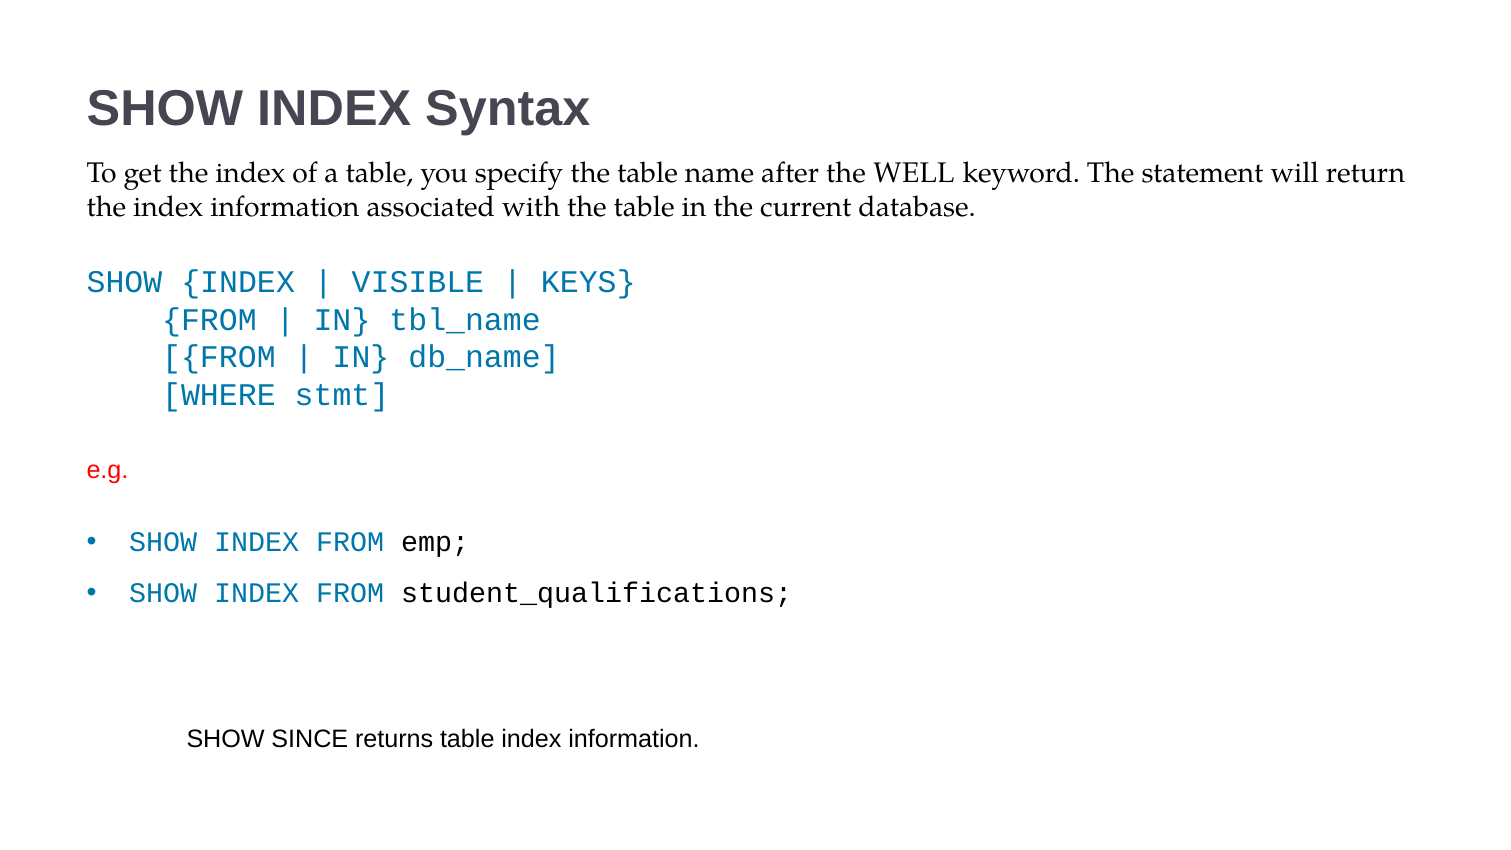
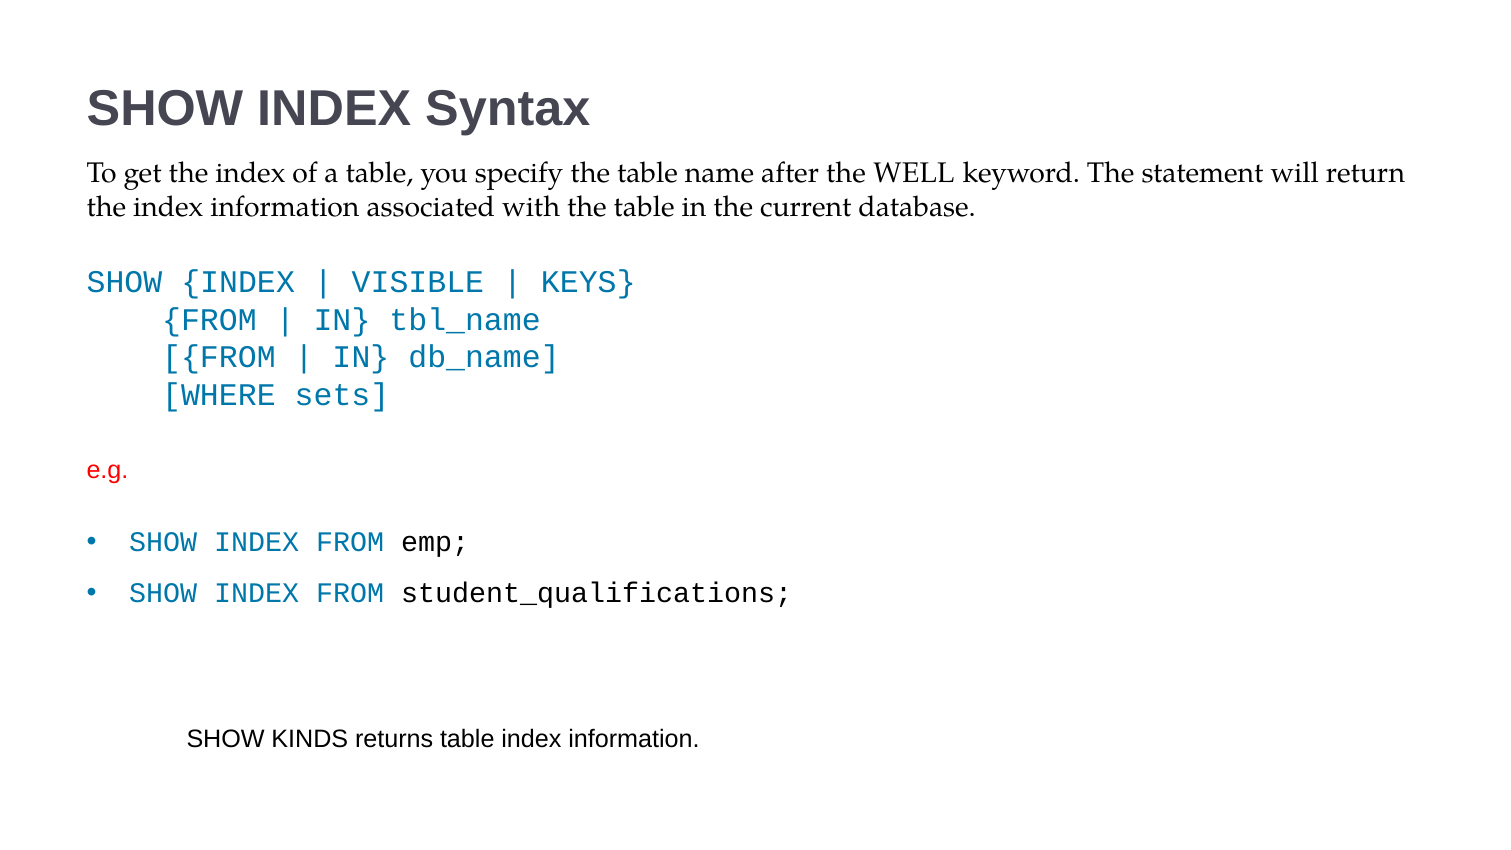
stmt: stmt -> sets (342, 395)
SINCE: SINCE -> KINDS (310, 739)
